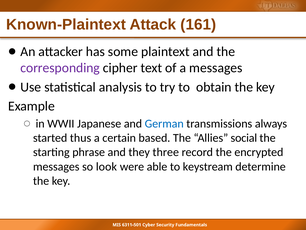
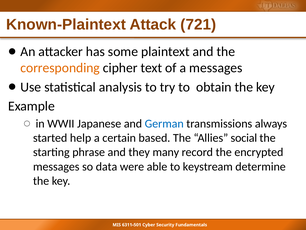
161: 161 -> 721 (198, 25)
corresponding colour: purple -> orange (60, 68)
thus: thus -> help (81, 138)
three: three -> many (166, 152)
look: look -> data (106, 166)
